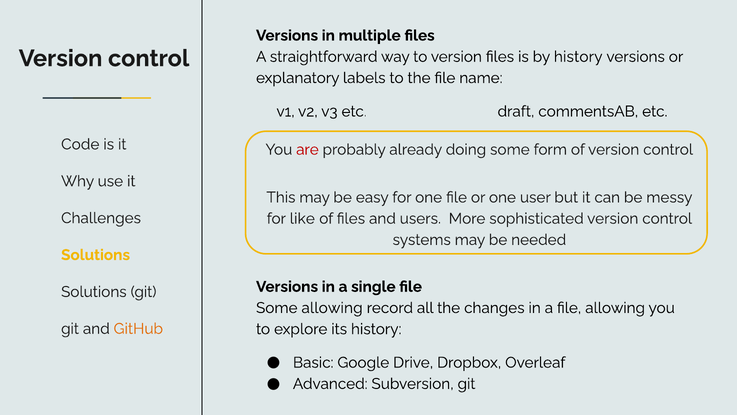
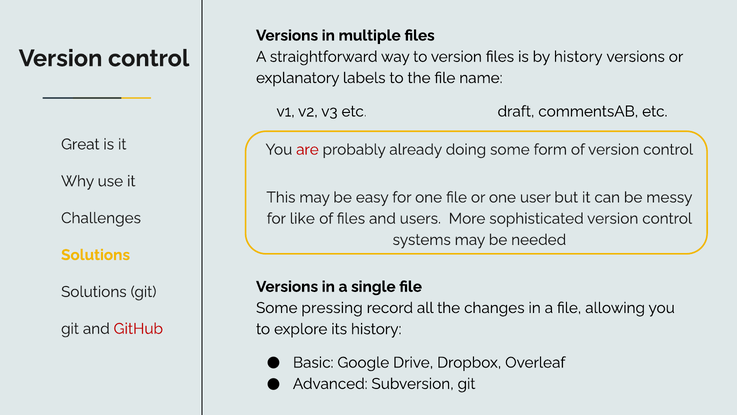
Code: Code -> Great (80, 144)
Some allowing: allowing -> pressing (332, 308)
GitHub colour: orange -> red (138, 328)
